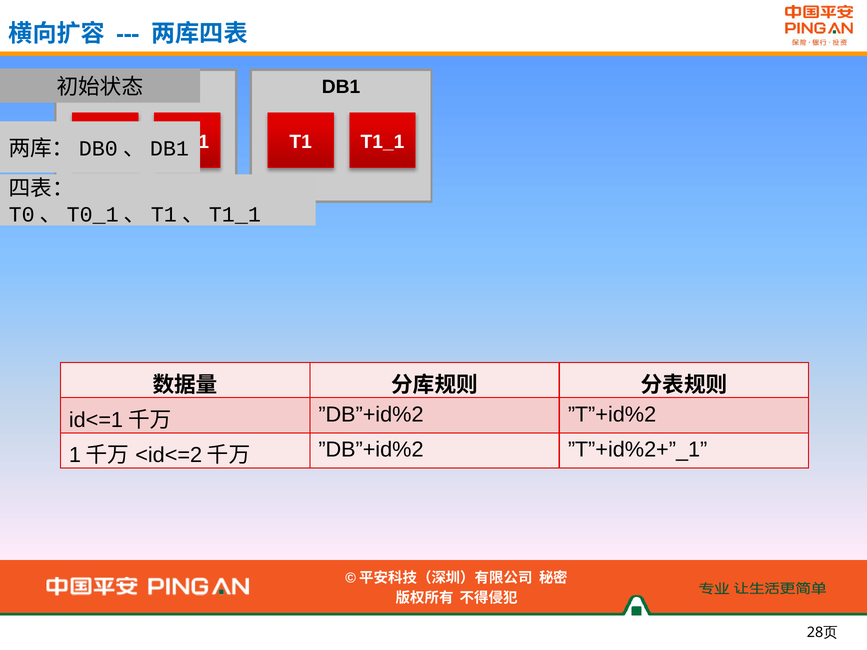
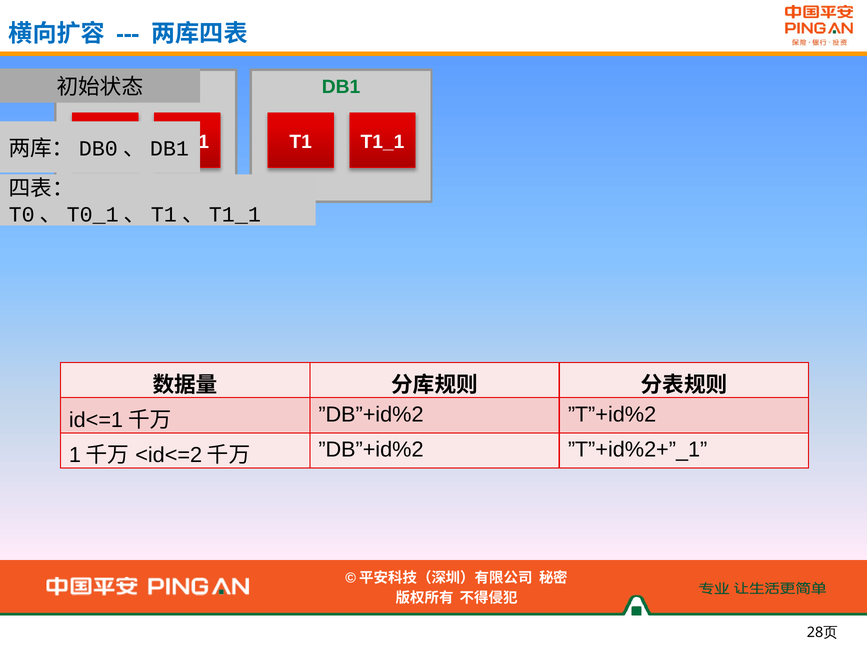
DB1 colour: black -> green (341, 87)
